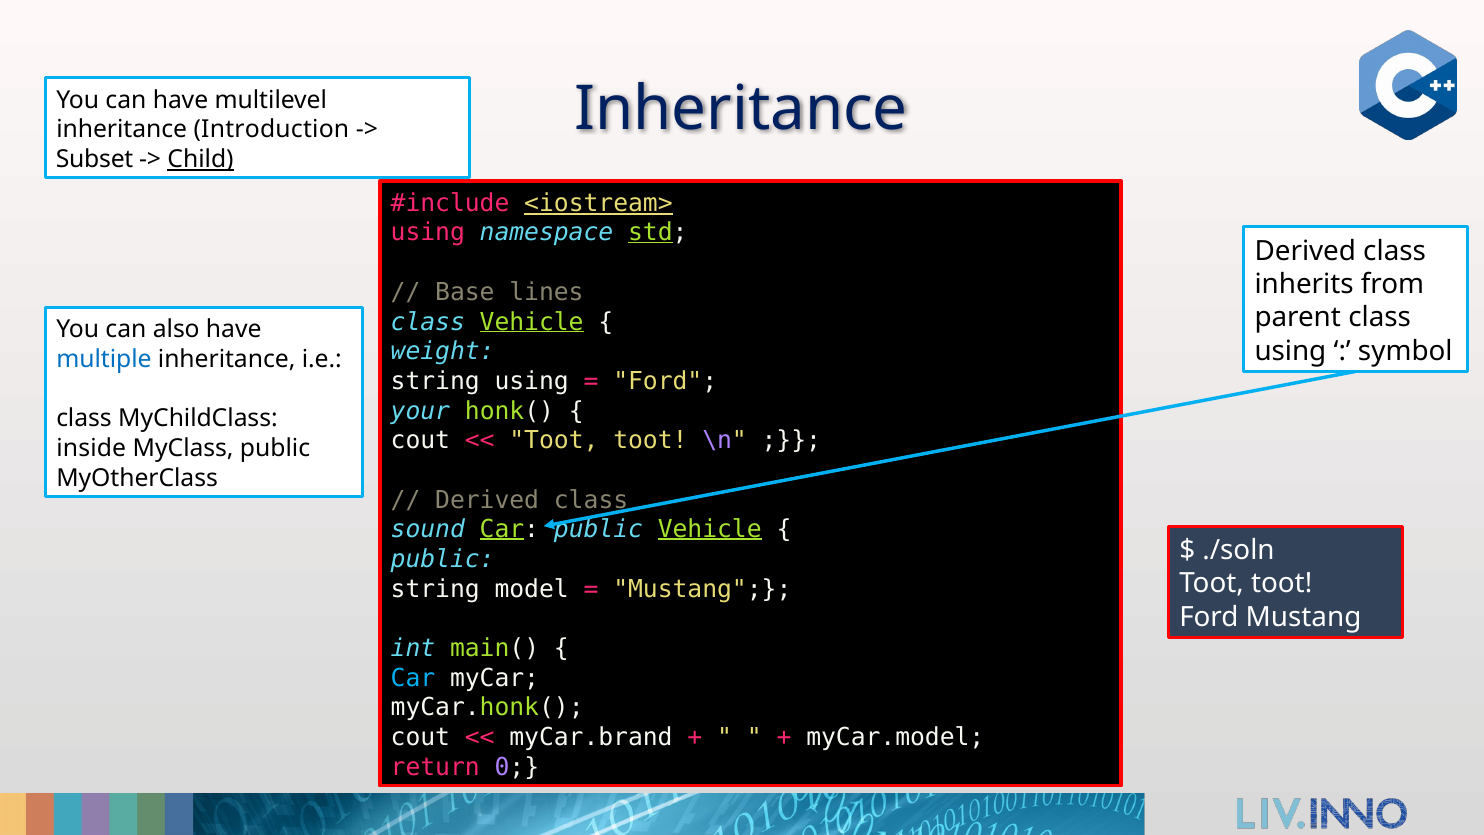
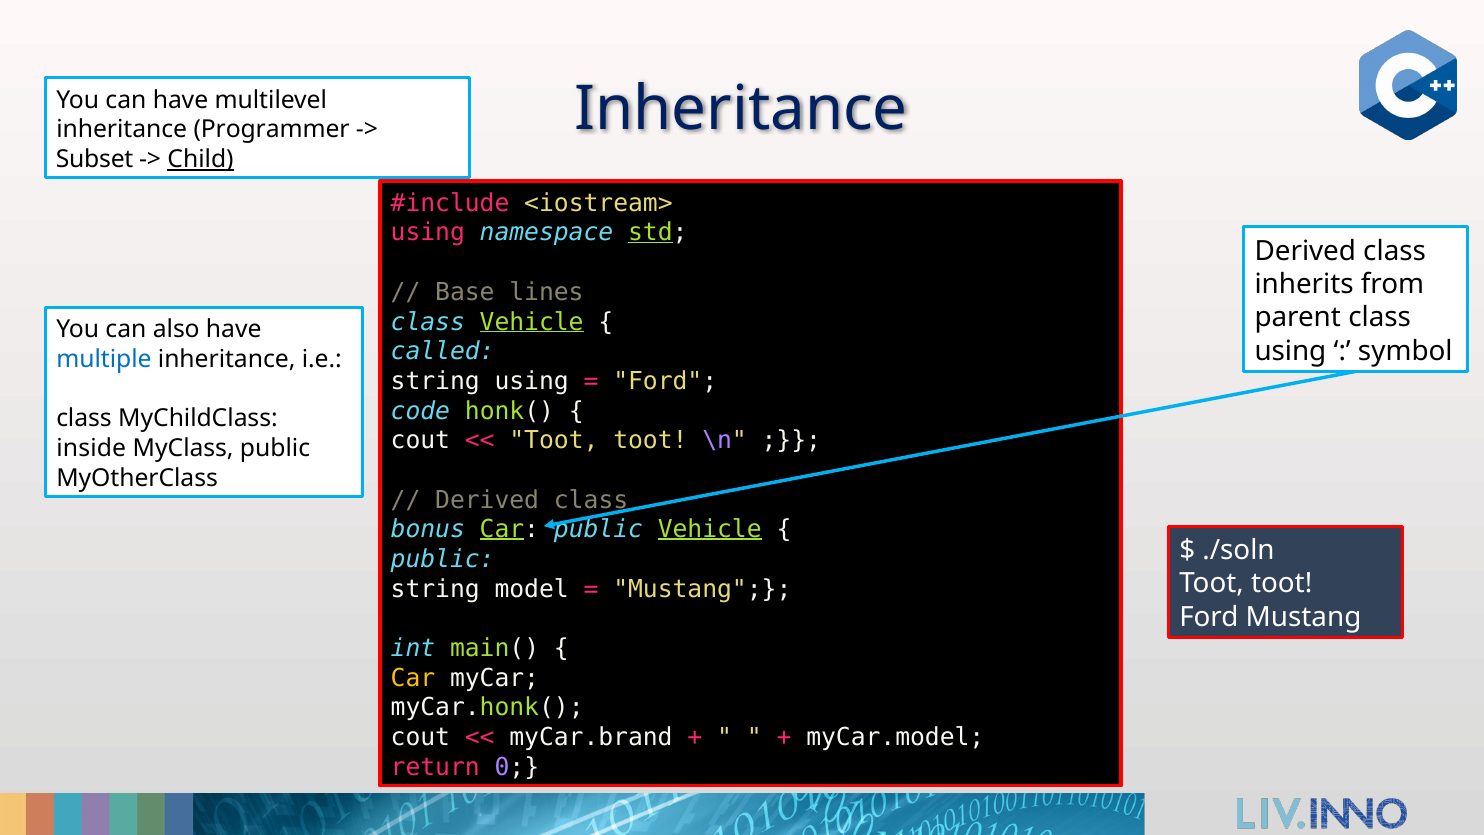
Introduction: Introduction -> Programmer (272, 129)
<iostream> underline: present -> none (598, 203)
weight: weight -> called (443, 351)
your: your -> code (420, 411)
sound: sound -> bonus (428, 529)
Car colour: light blue -> yellow (413, 678)
